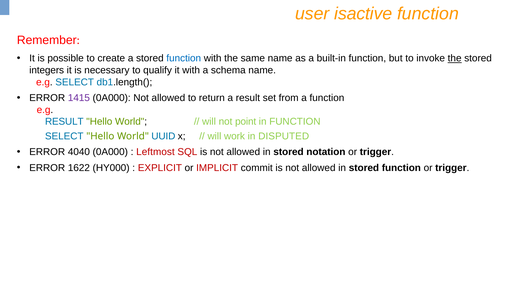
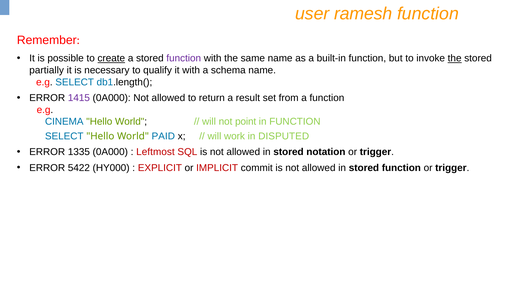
isactive: isactive -> ramesh (363, 14)
create underline: none -> present (111, 58)
function colour: blue -> purple (184, 58)
integers: integers -> partially (47, 70)
RESULT: RESULT -> CINEMA (64, 122)
UUID: UUID -> PAID (163, 136)
4040: 4040 -> 1335 (79, 152)
1622: 1622 -> 5422 (79, 168)
